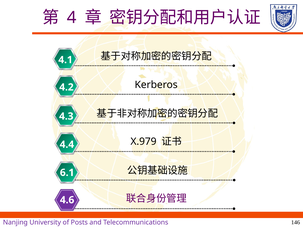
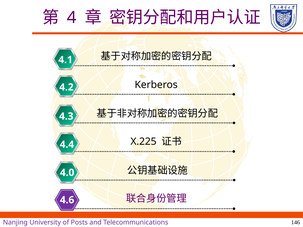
X.979: X.979 -> X.225 (144, 142)
6.1: 6.1 -> 4.0 (67, 173)
